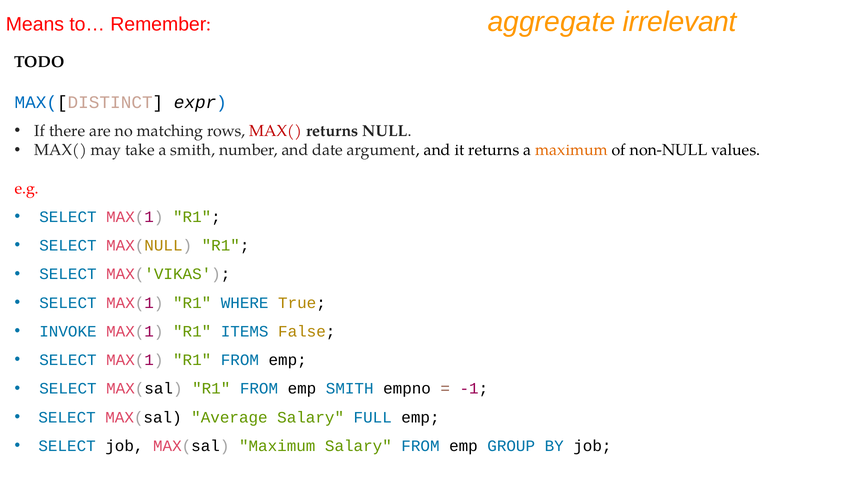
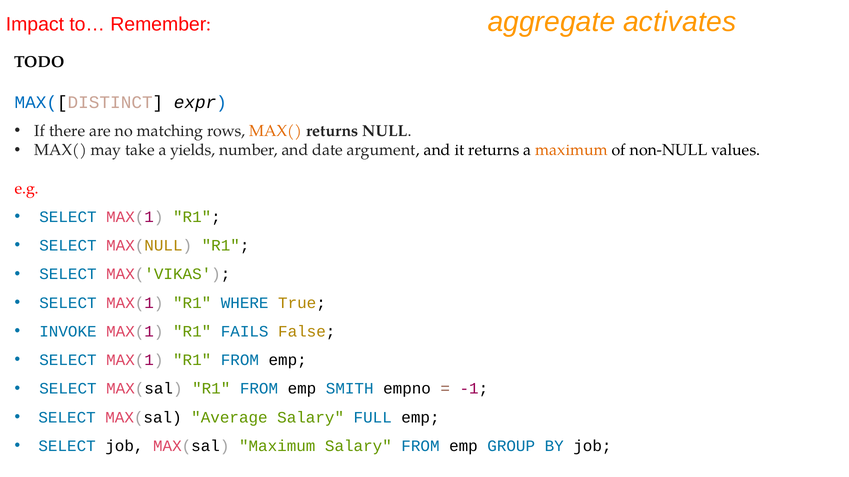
Means: Means -> Impact (35, 24)
irrelevant: irrelevant -> activates (680, 22)
MAX( colour: red -> orange (276, 131)
a smith: smith -> yields (193, 150)
ITEMS: ITEMS -> FAILS (245, 332)
